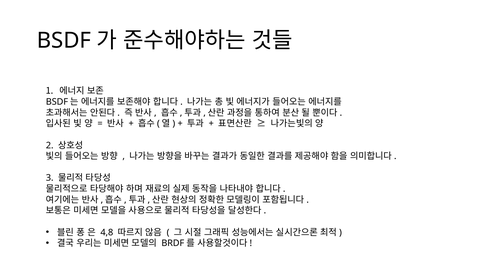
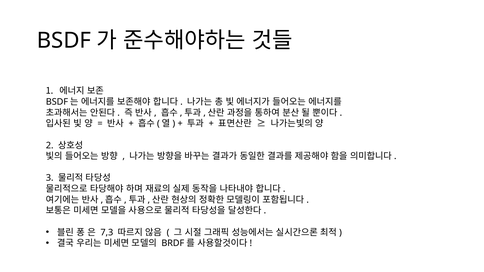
4,8: 4,8 -> 7,3 (107, 233)
